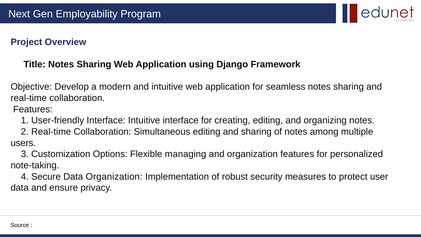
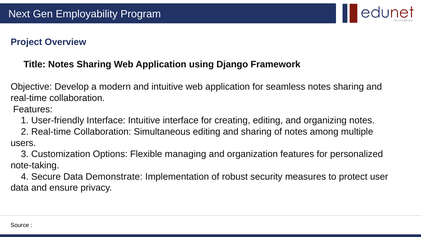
Data Organization: Organization -> Demonstrate (114, 177)
